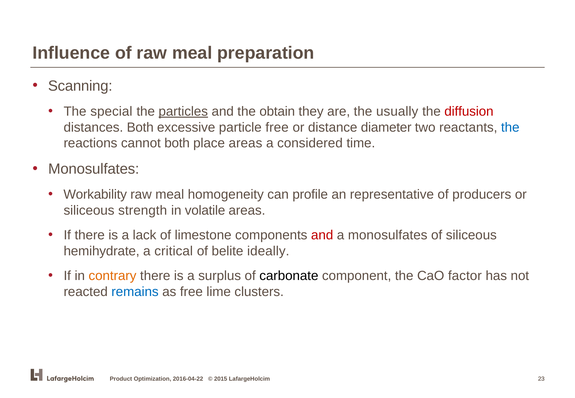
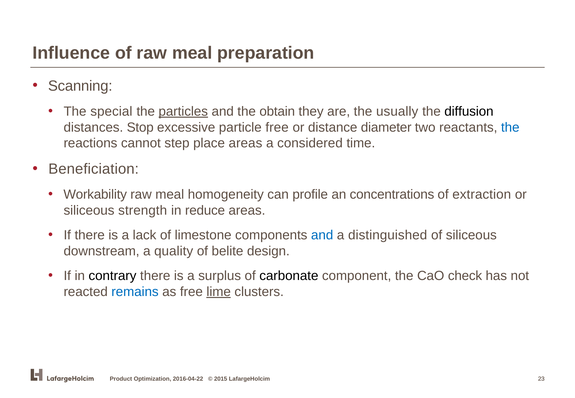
diffusion colour: red -> black (469, 111)
distances Both: Both -> Stop (140, 127)
cannot both: both -> step (177, 143)
Monosulfates: Monosulfates -> Beneficiation (94, 169)
representative: representative -> concentrations (392, 195)
producers: producers -> extraction (482, 195)
volatile: volatile -> reduce (205, 210)
and colour: red -> blue (322, 235)
a monosulfates: monosulfates -> distinguished (388, 235)
hemihydrate: hemihydrate -> downstream (102, 251)
critical: critical -> quality (174, 251)
ideally: ideally -> design (268, 251)
contrary colour: orange -> black (113, 276)
factor: factor -> check (465, 276)
lime underline: none -> present (219, 292)
